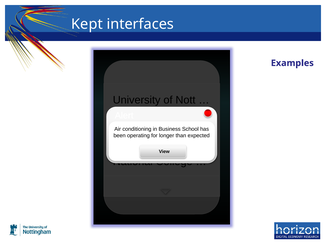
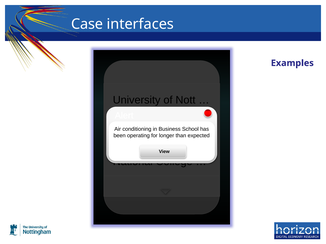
Kept: Kept -> Case (87, 24)
